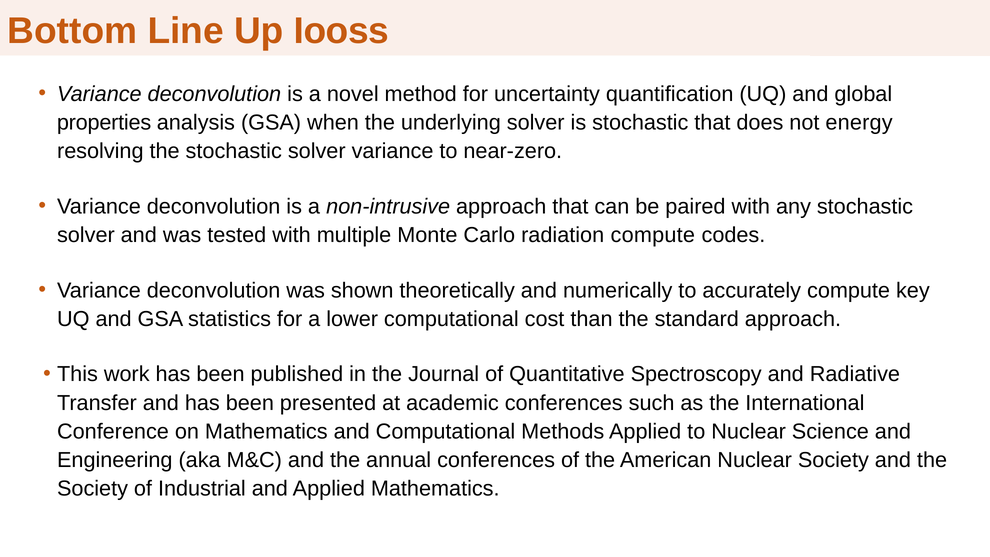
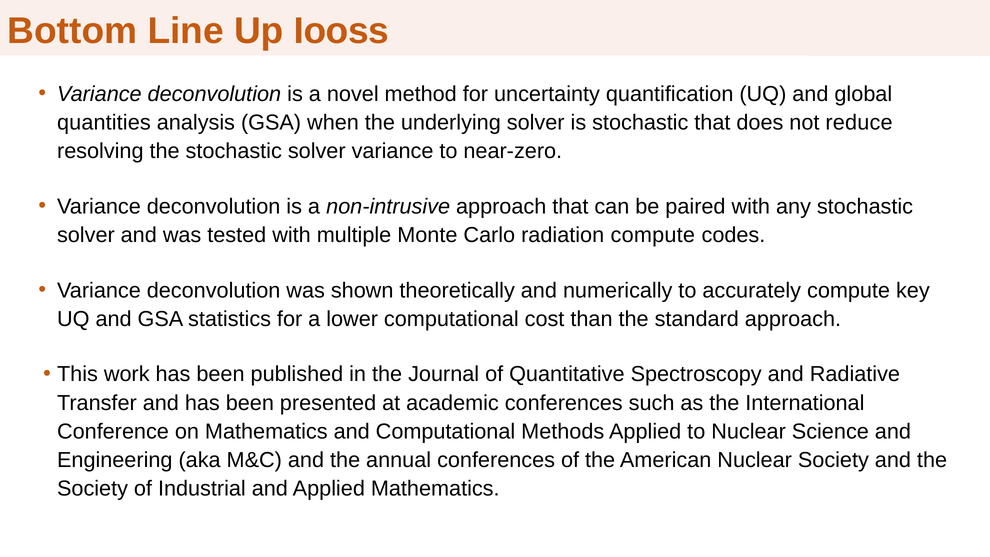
properties: properties -> quantities (104, 122)
energy: energy -> reduce (859, 122)
